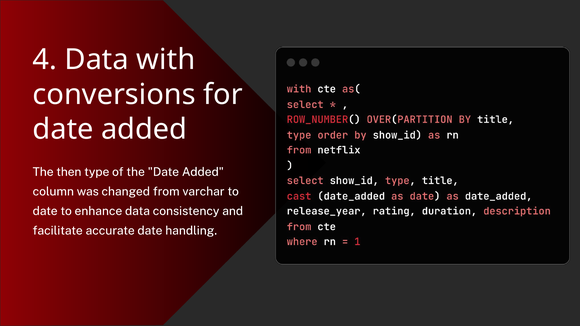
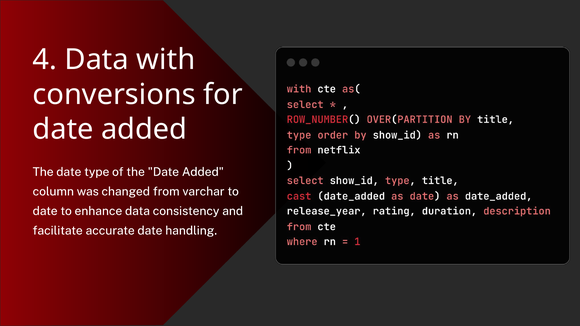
then: then -> date (69, 172)
